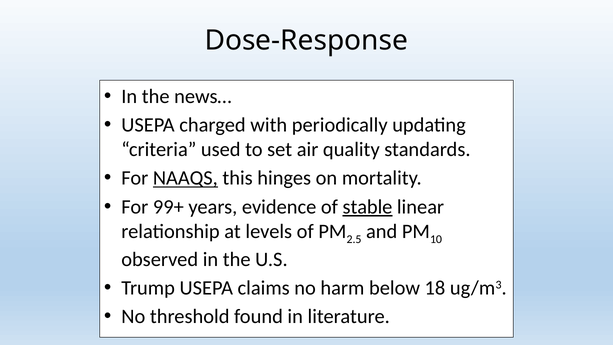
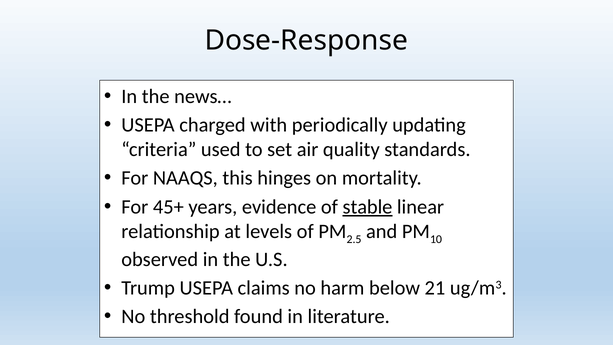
NAAQS underline: present -> none (185, 178)
99+: 99+ -> 45+ (168, 207)
18: 18 -> 21 (435, 288)
